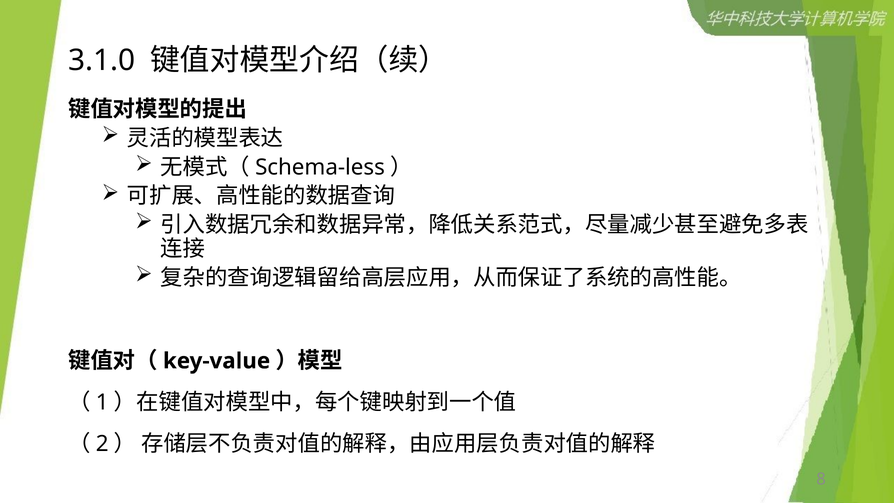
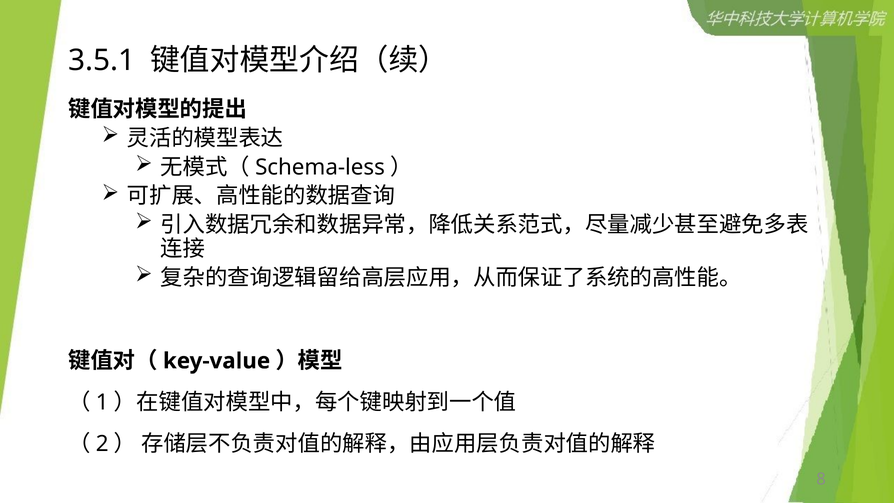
3.1.0: 3.1.0 -> 3.5.1 (102, 60)
